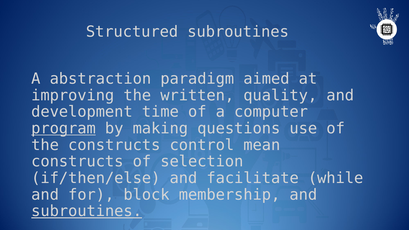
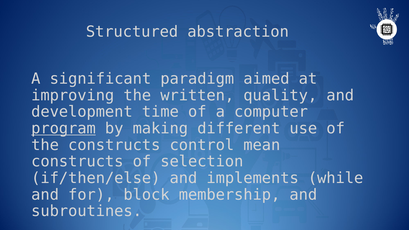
Structured subroutines: subroutines -> abstraction (238, 32)
abstraction: abstraction -> significant (100, 79)
questions: questions -> different (239, 128)
facilitate: facilitate -> implements (253, 178)
subroutines underline: present -> none (87, 211)
